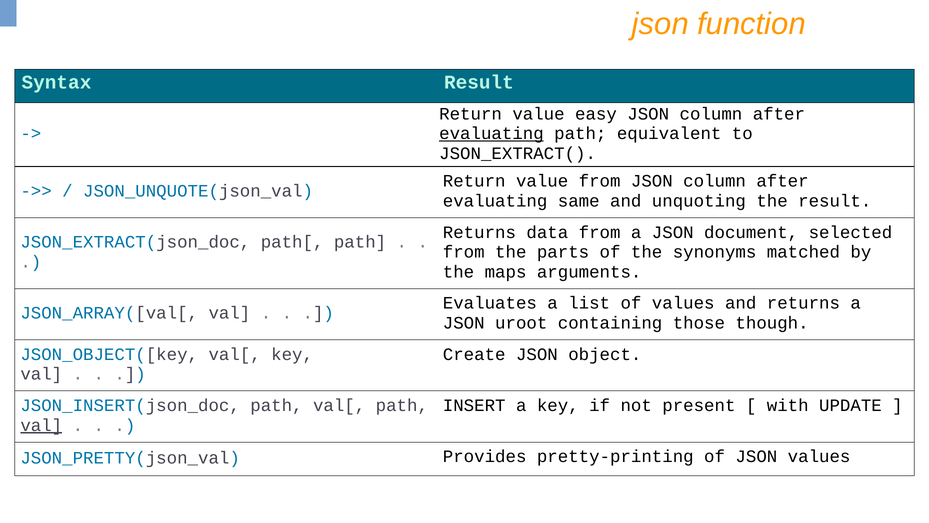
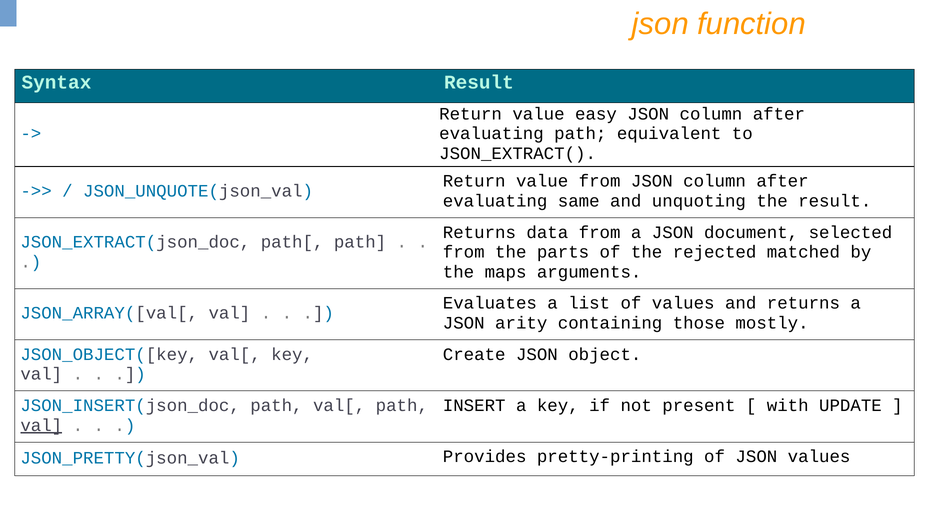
evaluating underline: present -> none (491, 133)
synonyms: synonyms -> rejected (715, 252)
uroot: uroot -> arity (521, 323)
though: though -> mostly (772, 323)
